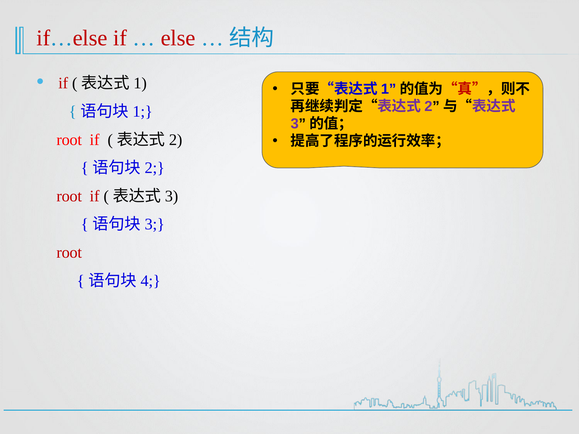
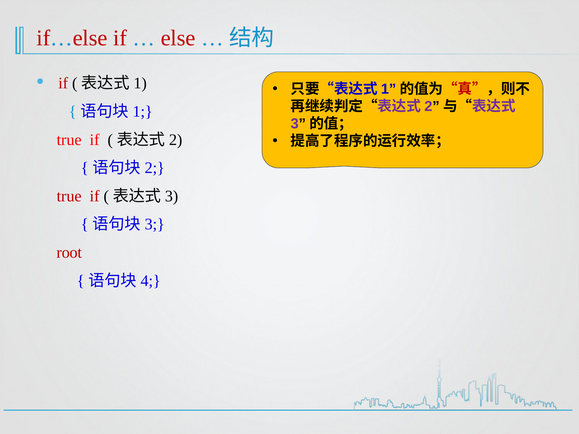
root: root -> true (69, 140)
root: root -> true (69, 196)
